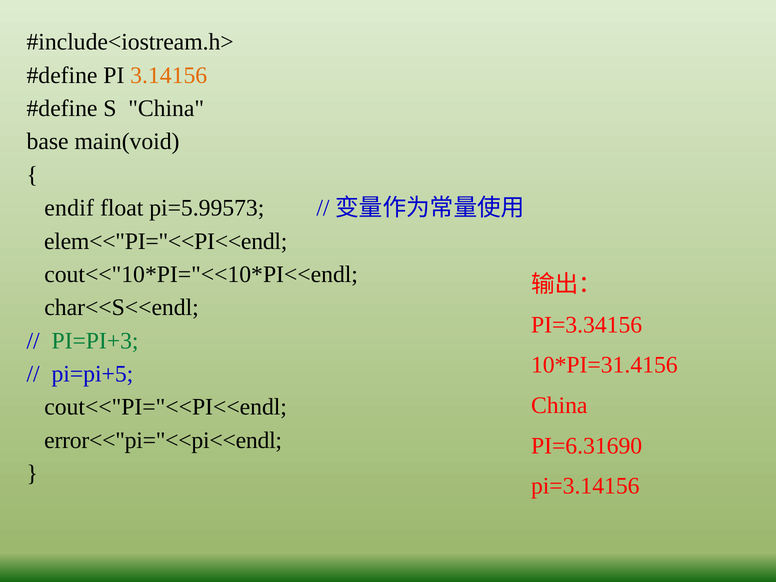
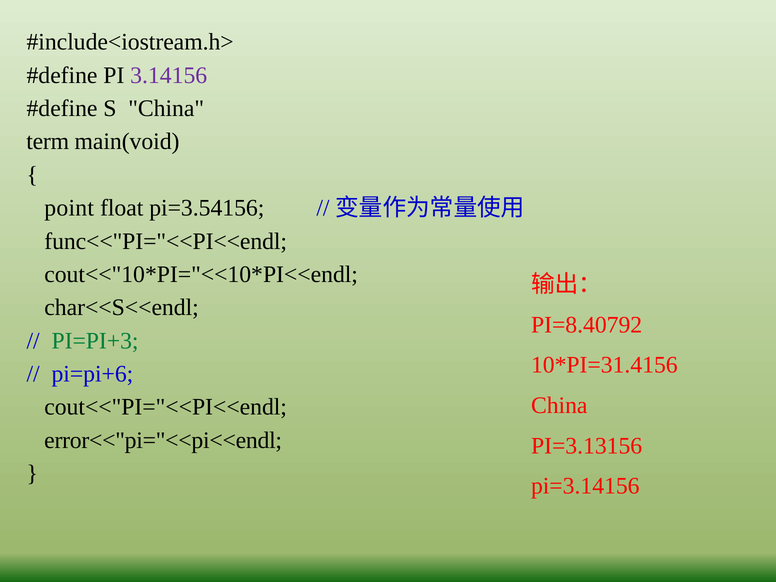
3.14156 colour: orange -> purple (169, 75)
base: base -> term (48, 142)
endif: endif -> point (69, 208)
pi=5.99573: pi=5.99573 -> pi=3.54156 (207, 208)
elem<<"PI="<<PI<<endl: elem<<"PI="<<PI<<endl -> func<<"PI="<<PI<<endl (166, 241)
PI=3.34156: PI=3.34156 -> PI=8.40792 (587, 325)
pi=pi+5: pi=pi+5 -> pi=pi+6 (92, 374)
PI=6.31690: PI=6.31690 -> PI=3.13156 (587, 446)
